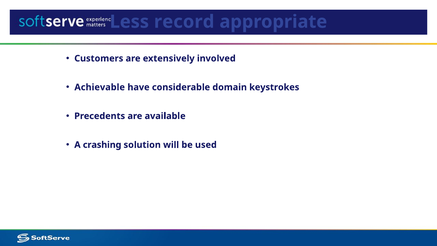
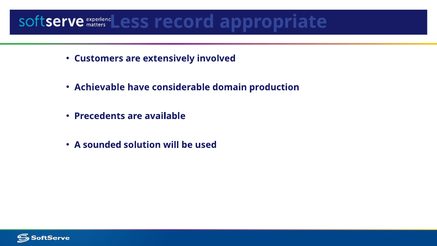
keystrokes: keystrokes -> production (274, 87)
crashing: crashing -> sounded (102, 145)
